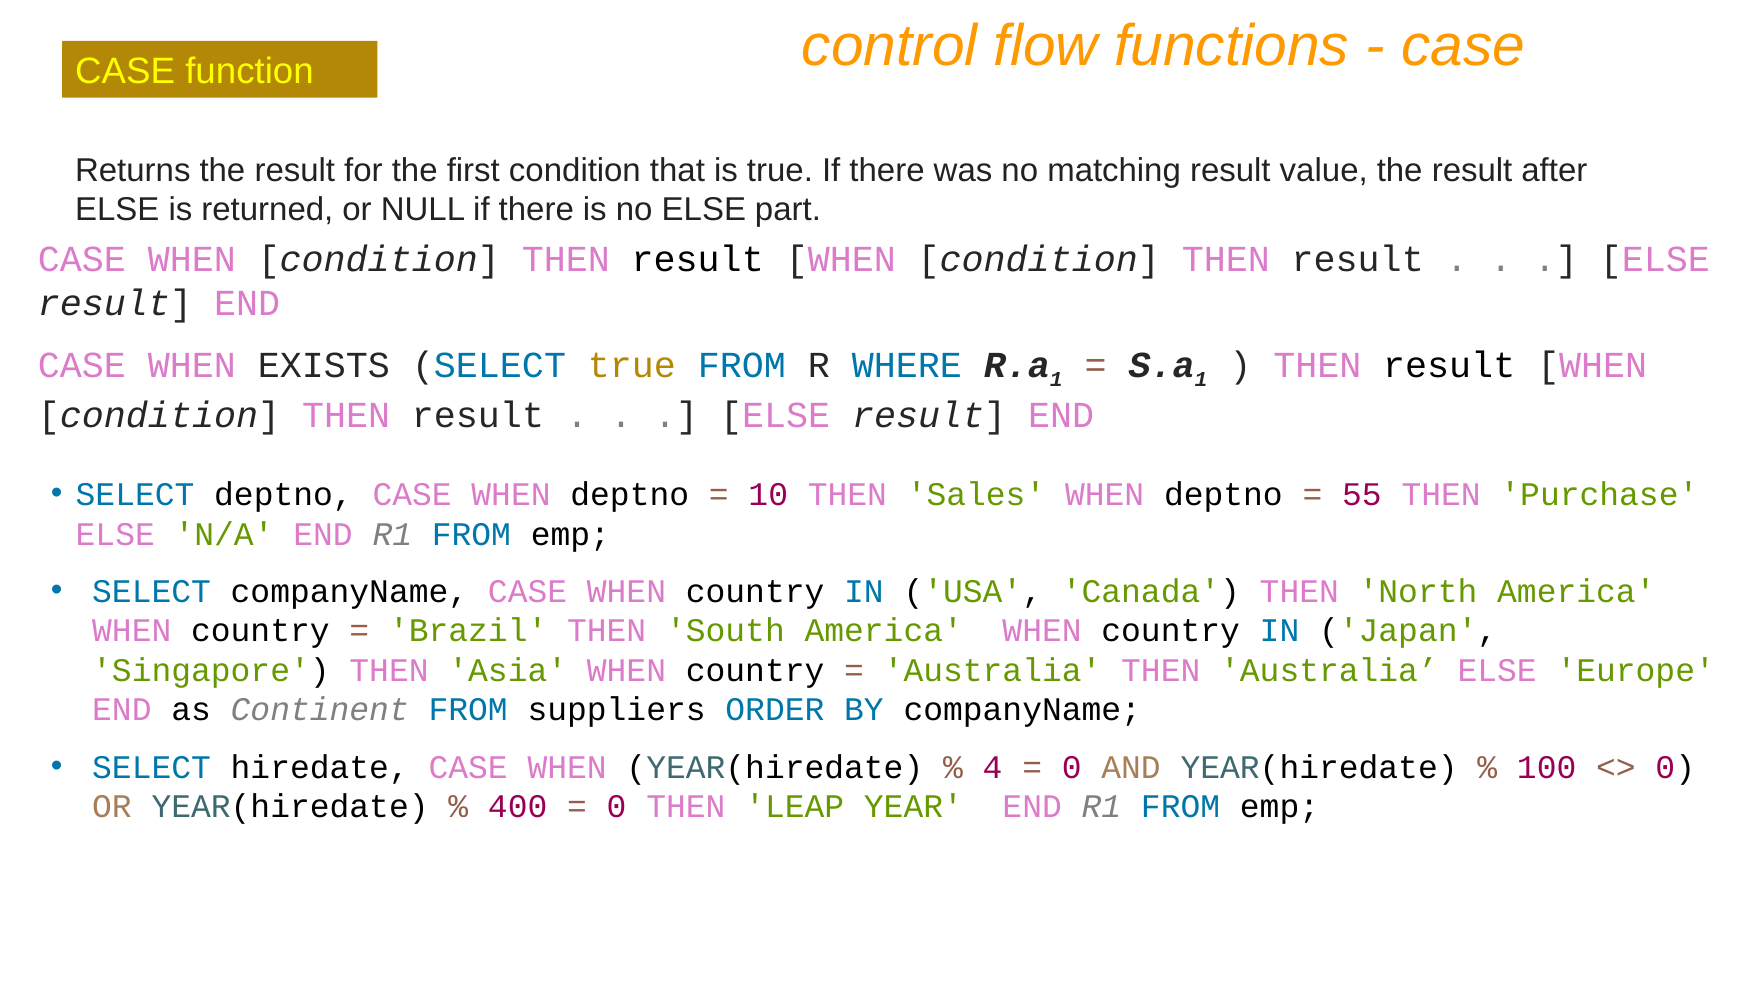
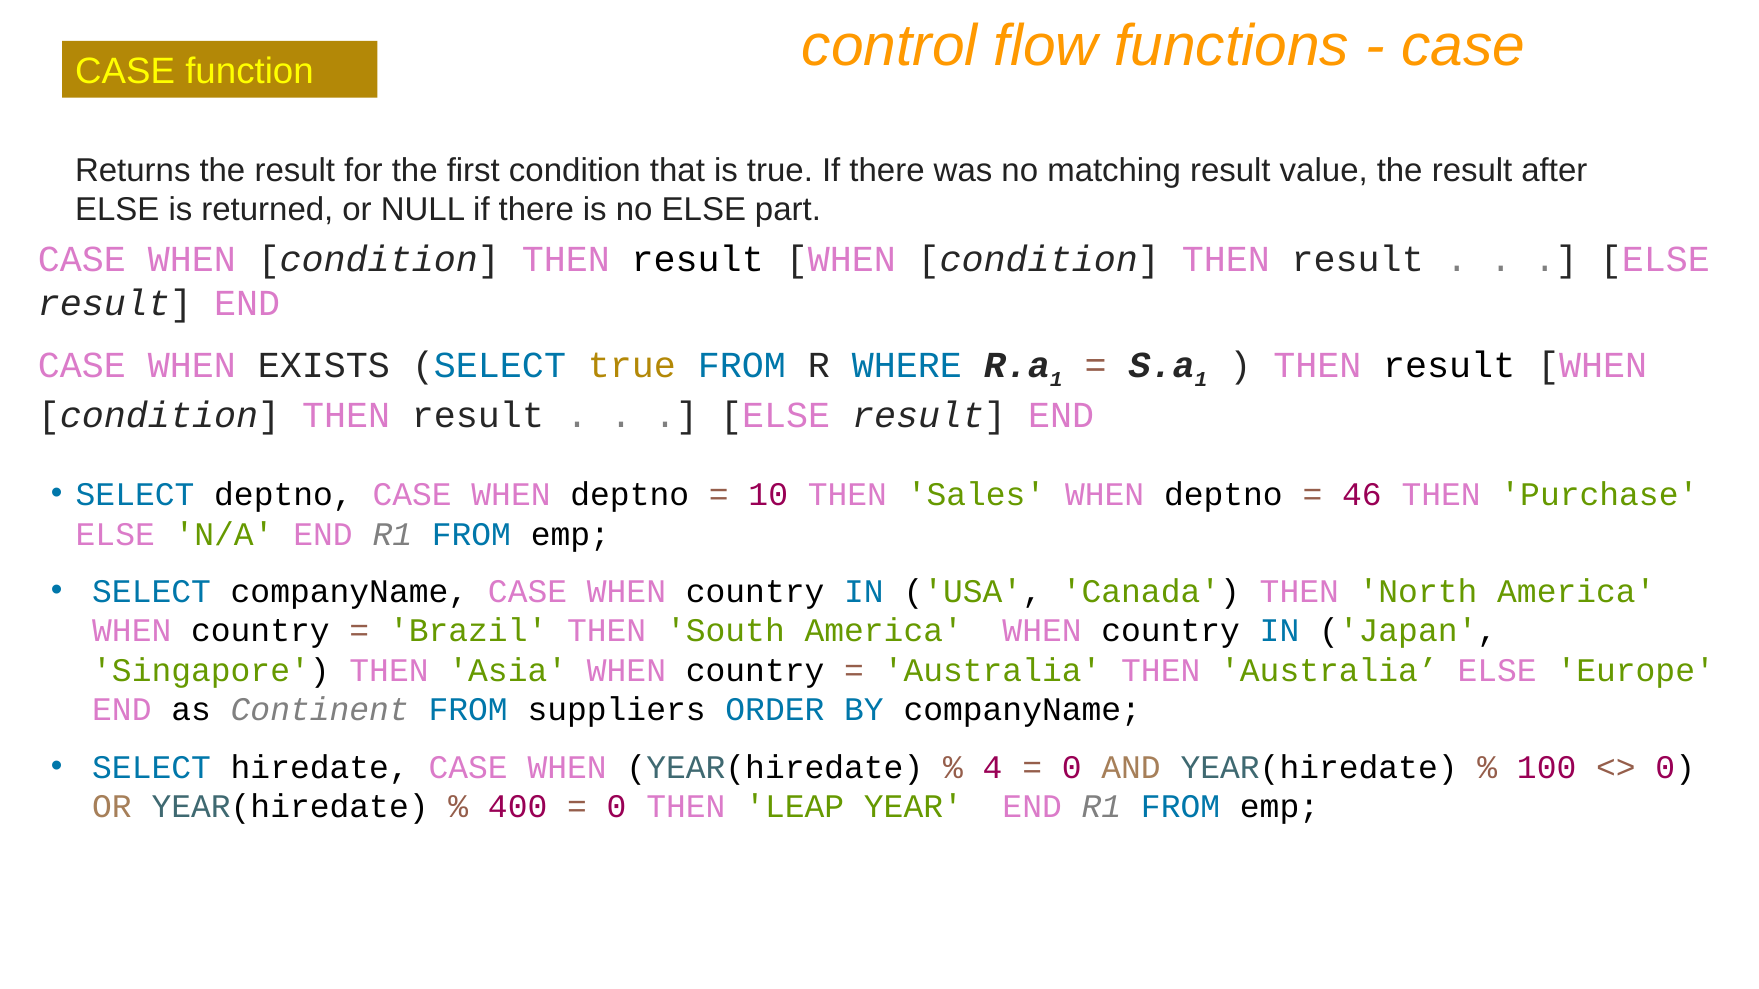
55: 55 -> 46 (1362, 495)
